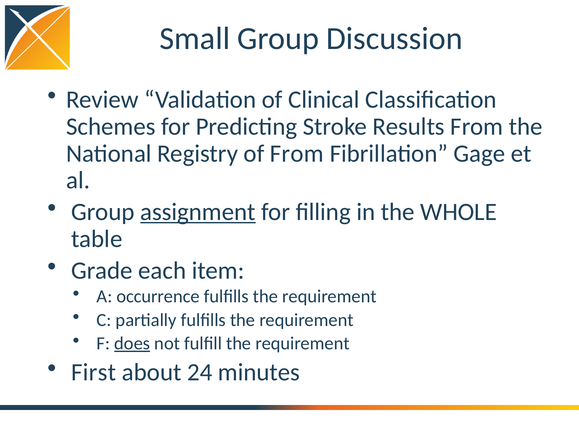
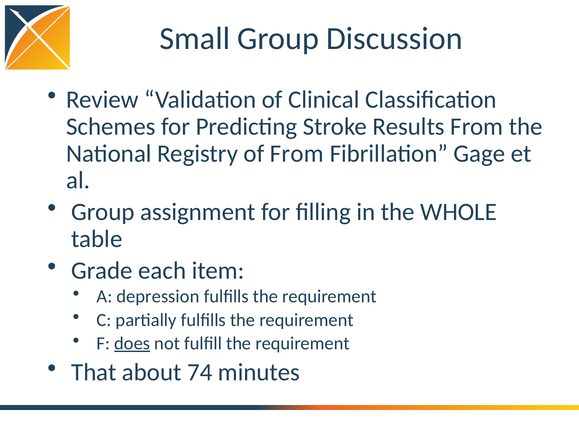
assignment underline: present -> none (198, 212)
occurrence: occurrence -> depression (158, 297)
First: First -> That (94, 372)
24: 24 -> 74 (200, 372)
